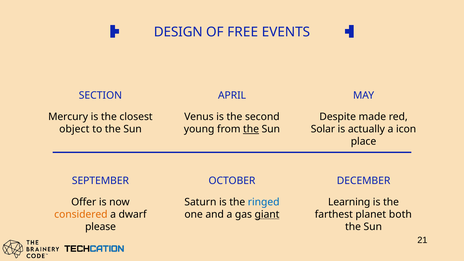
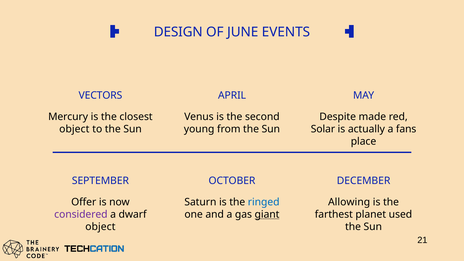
FREE: FREE -> JUNE (243, 32)
SECTION: SECTION -> VECTORS (100, 96)
the underline: present -> none (251, 129)
icon: icon -> fans (406, 129)
Learning: Learning -> Allowing (349, 202)
considered colour: orange -> purple (81, 214)
both: both -> used (400, 214)
please: please -> object (100, 227)
